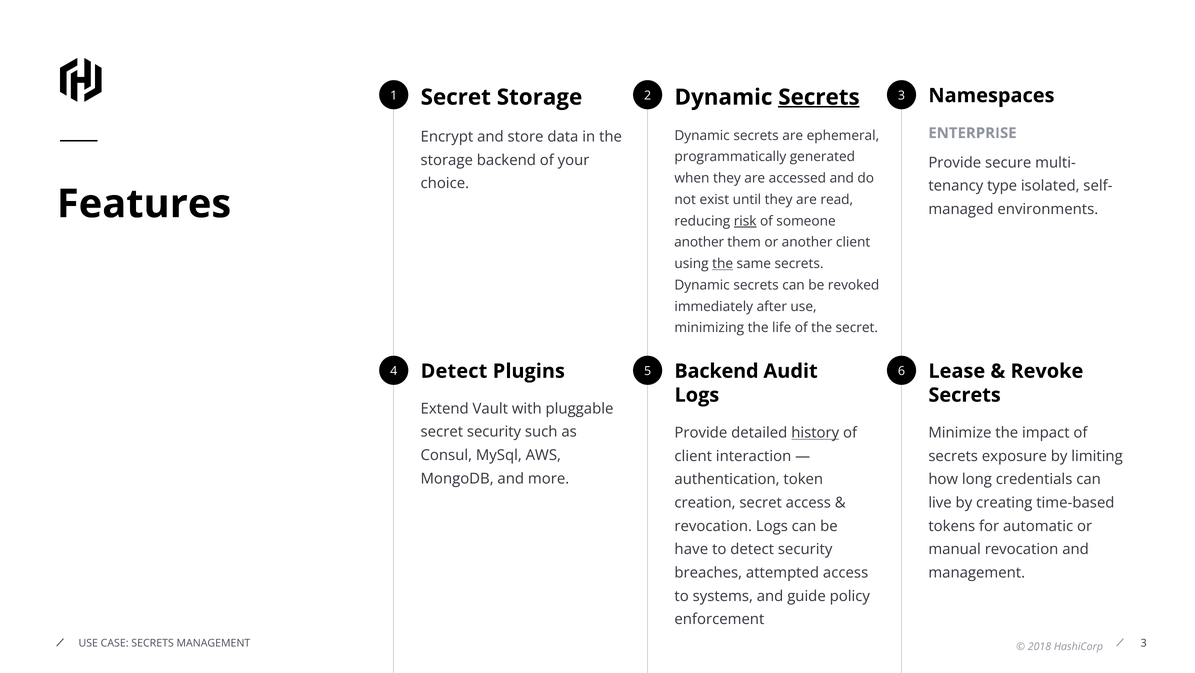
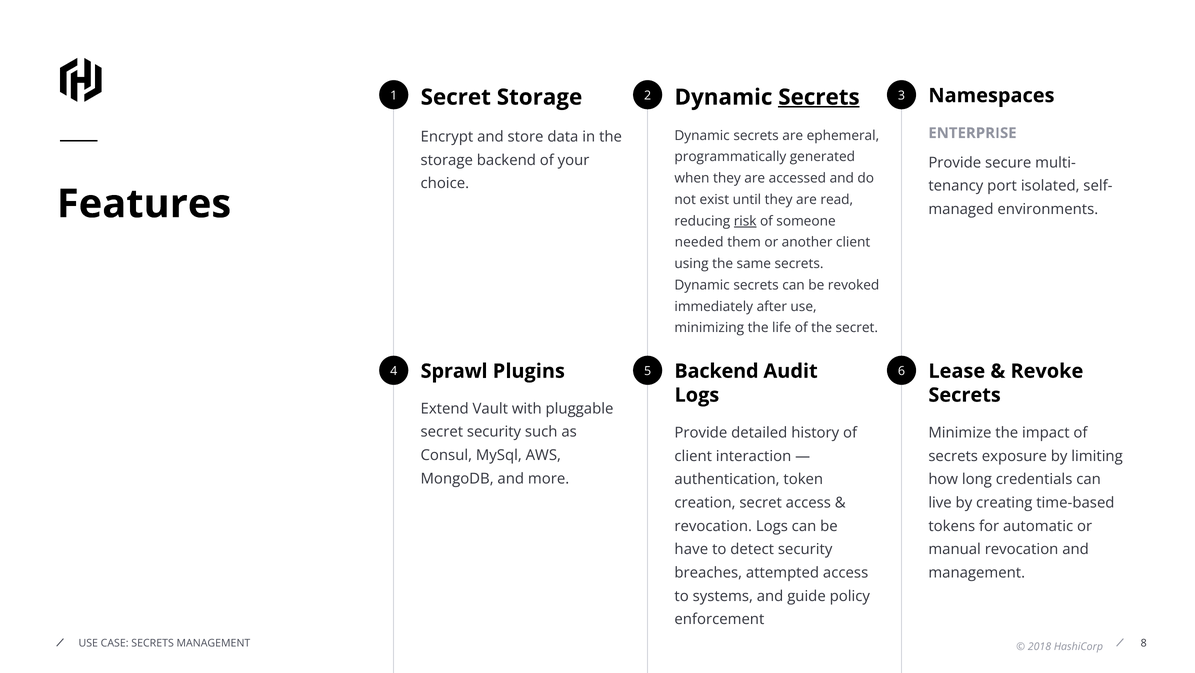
type: type -> port (1002, 186)
another: another -> needed (699, 242)
the underline: present -> none (723, 264)
Detect: Detect -> Sprawl (454, 371)
history underline: present -> none (815, 432)
MANAGEMENT 3: 3 -> 8 (1144, 642)
